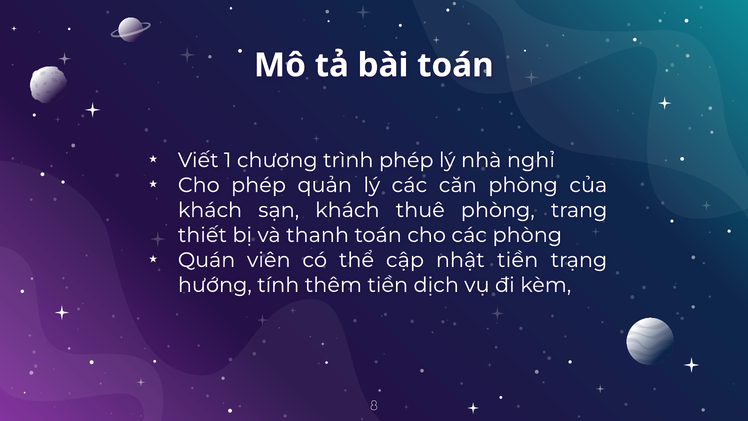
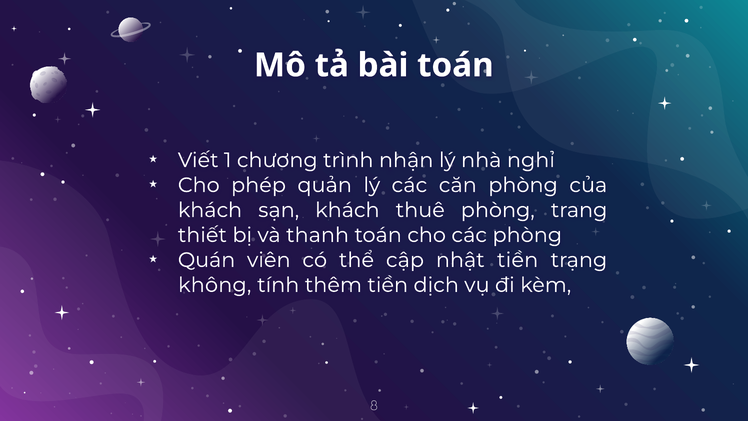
trình phép: phép -> nhận (406, 160)
hướng: hướng -> không (215, 285)
